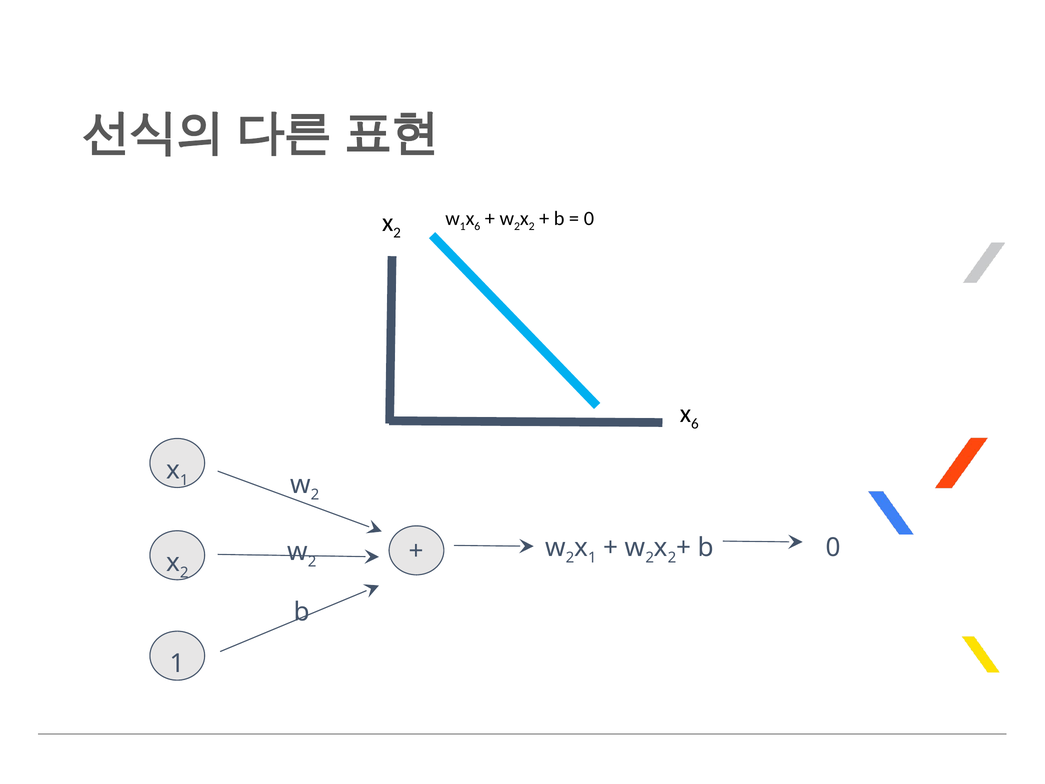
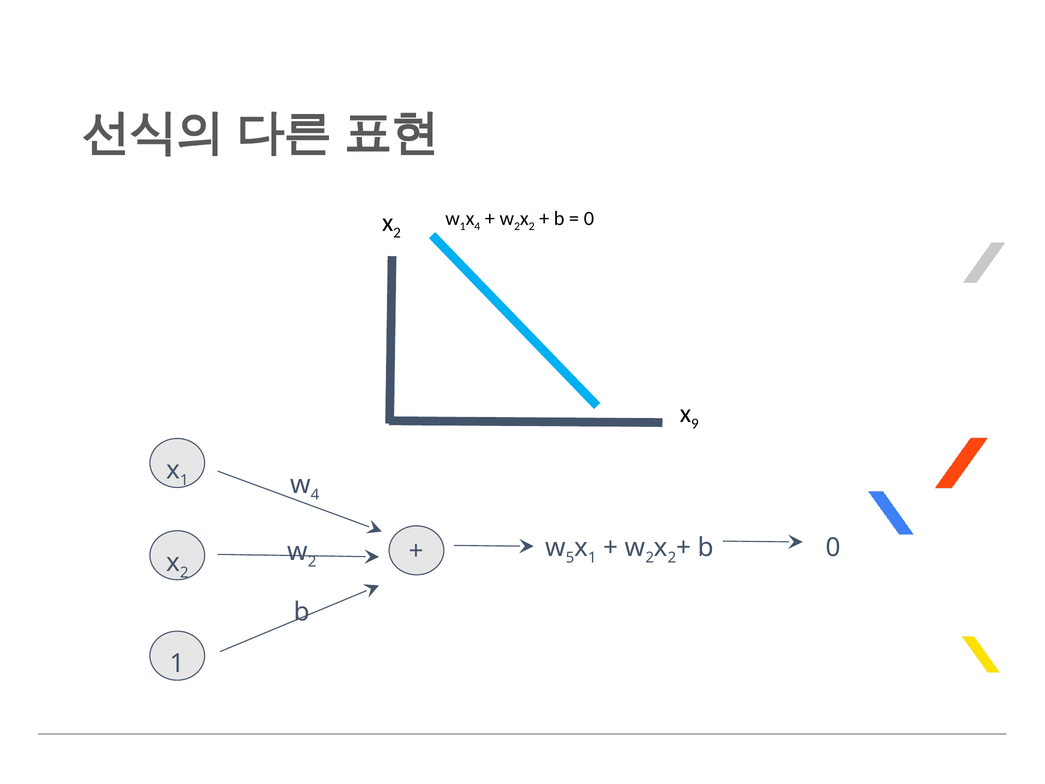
6: 6 -> 4 (477, 227)
6: 6 -> 9 (695, 424)
2: 2 -> 4 (315, 495)
2: 2 -> 5 (570, 558)
